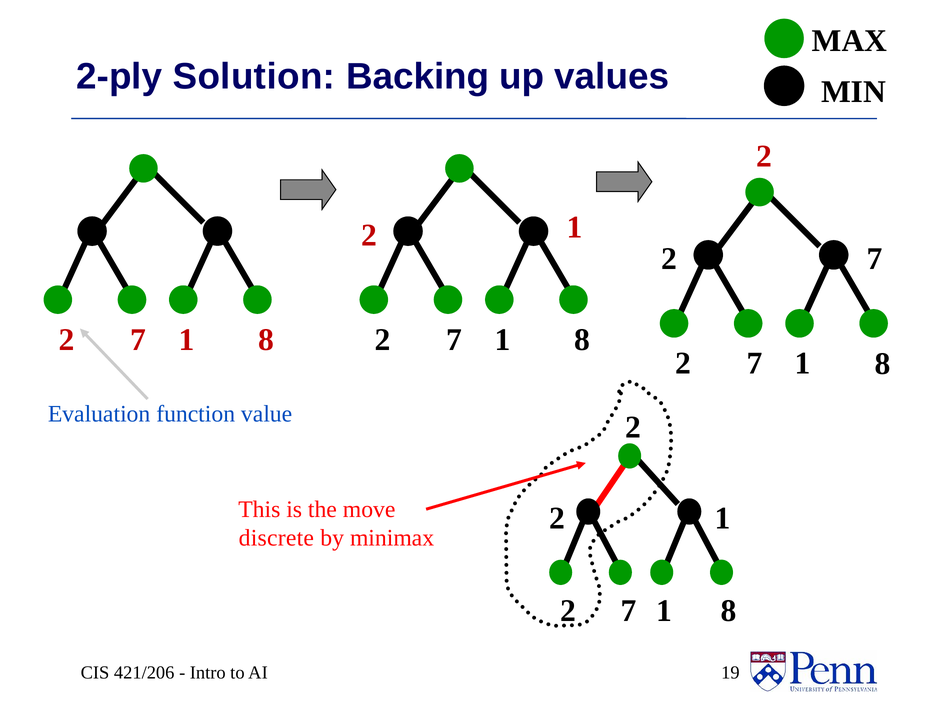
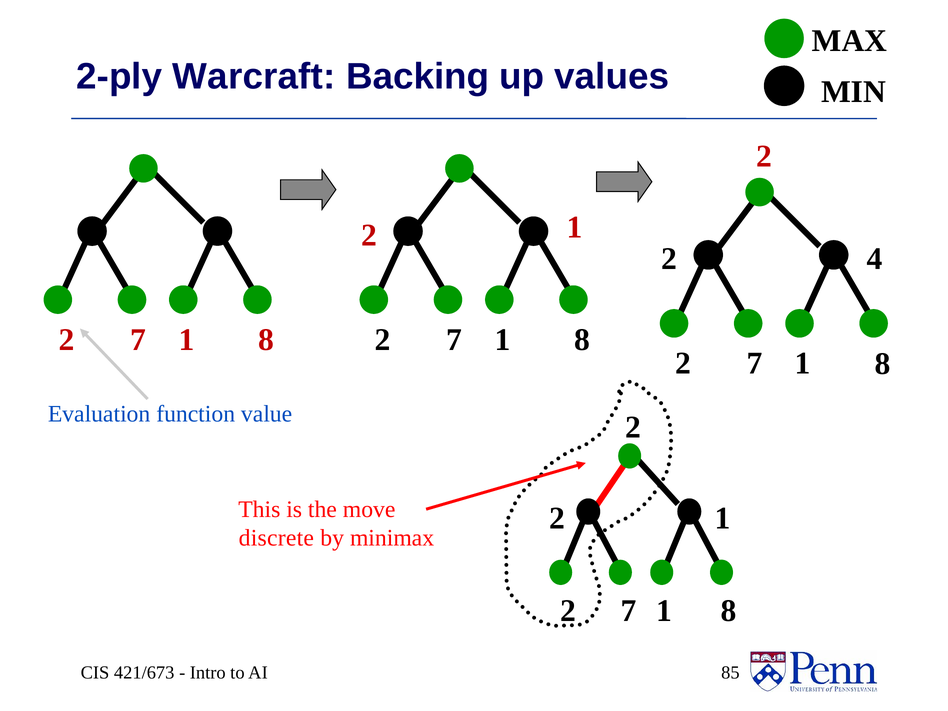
Solution: Solution -> Warcraft (254, 77)
7: 7 -> 4 (875, 259)
421/206: 421/206 -> 421/673 (144, 673)
19: 19 -> 85 (730, 673)
